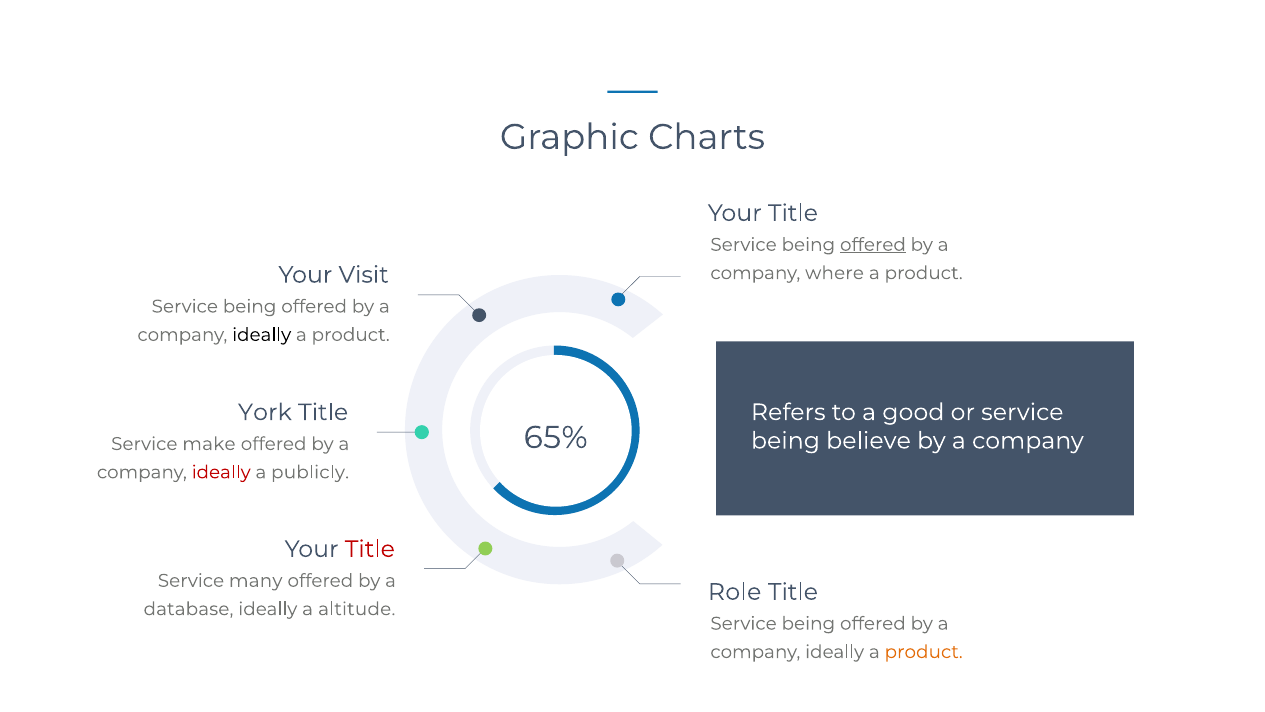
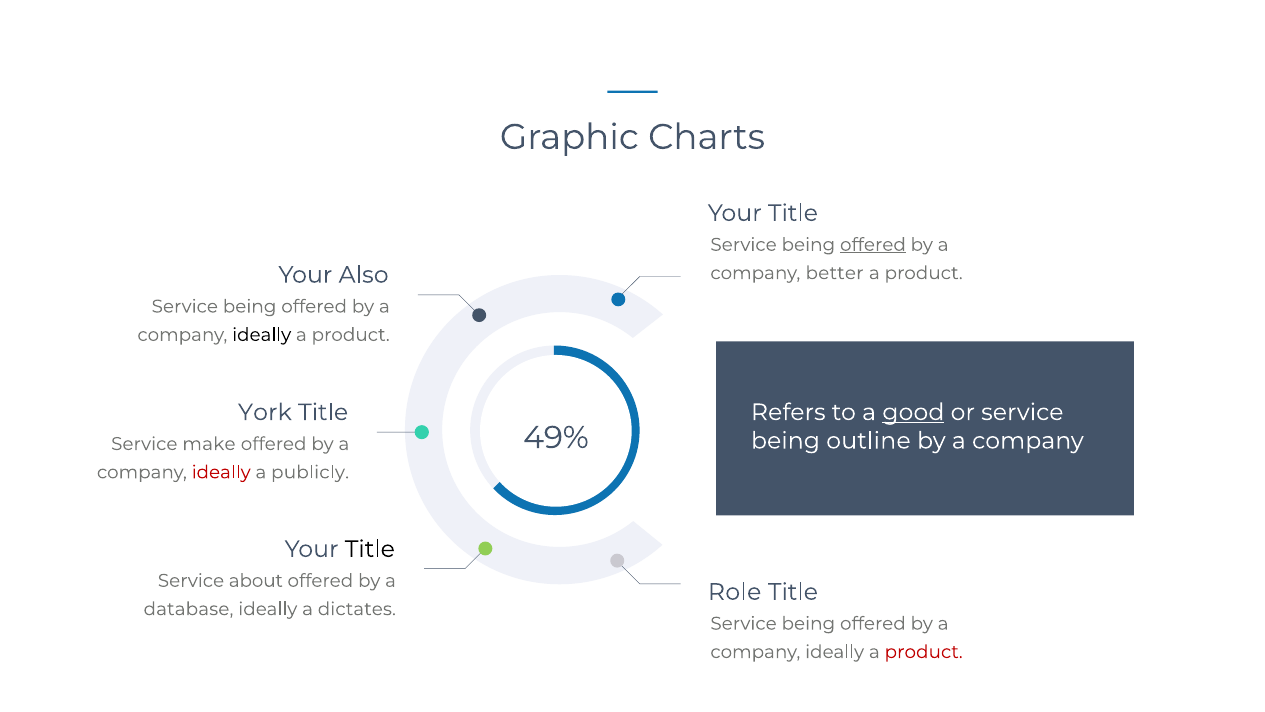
where: where -> better (835, 273)
Visit: Visit -> Also (364, 275)
good underline: none -> present (913, 412)
65%: 65% -> 49% (556, 437)
believe: believe -> outline (868, 441)
Title colour: red -> black (370, 549)
many: many -> about (256, 581)
altitude: altitude -> dictates (357, 609)
product colour: orange -> red (924, 652)
